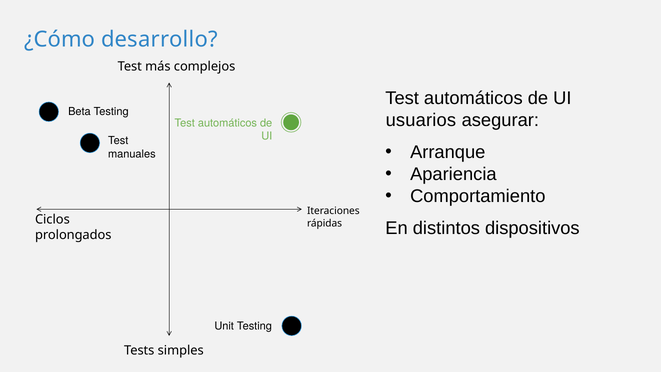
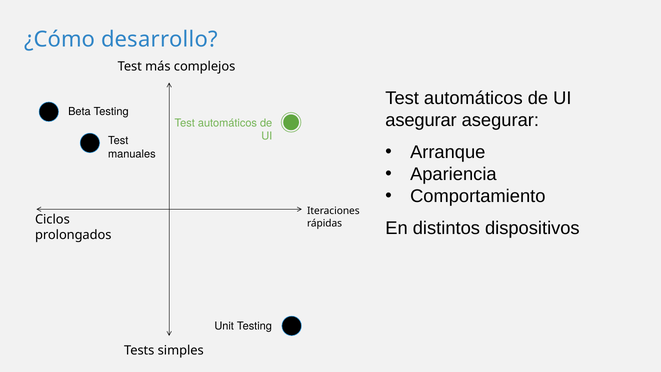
usuarios: usuarios -> asegurar (421, 120)
